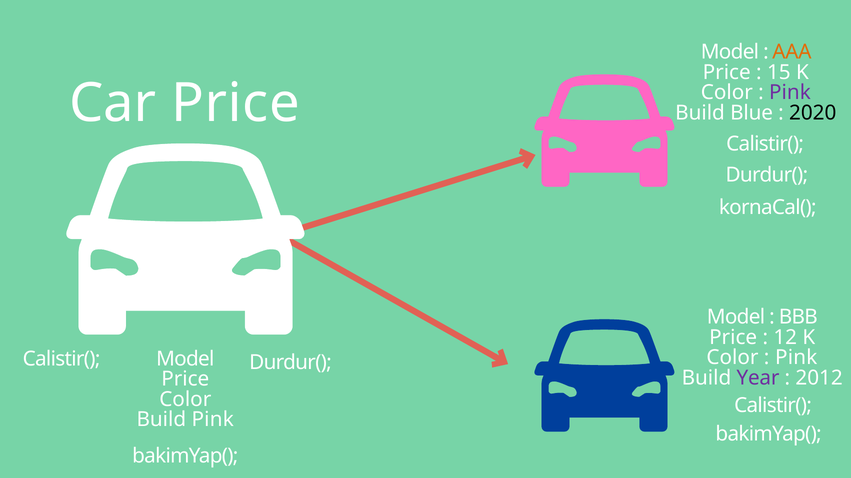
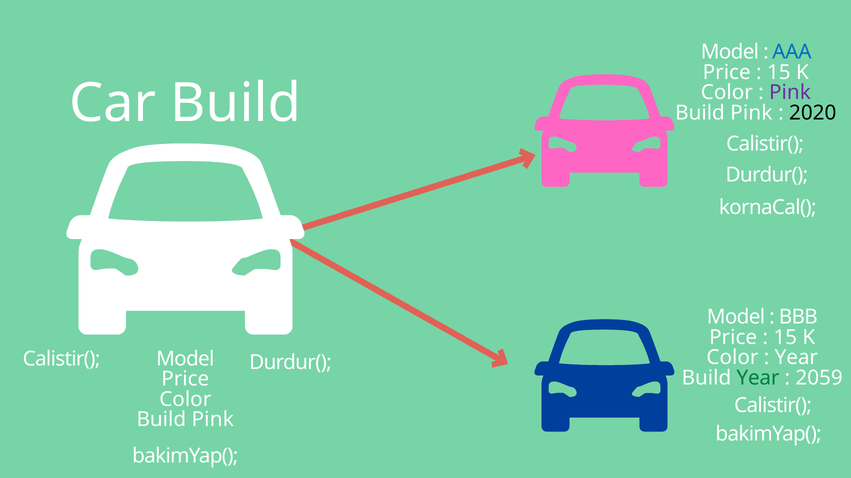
AAA colour: orange -> blue (792, 52)
Car Price: Price -> Build (236, 103)
Blue: Blue -> Pink (751, 113)
12: 12 -> 15 (785, 338)
Pink: Pink -> Year (796, 358)
Year colour: purple -> green (758, 378)
2012: 2012 -> 2059 (819, 378)
